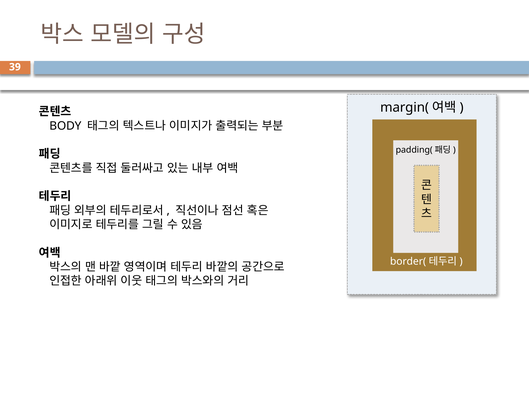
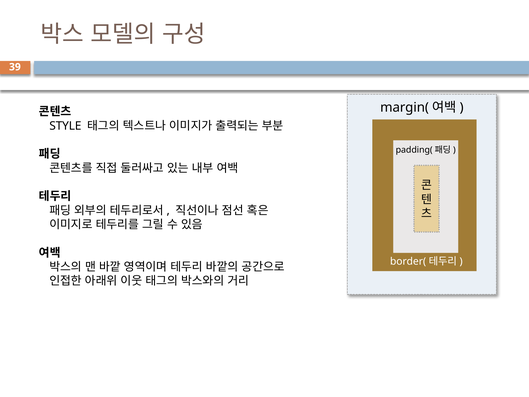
BODY: BODY -> STYLE (65, 126)
